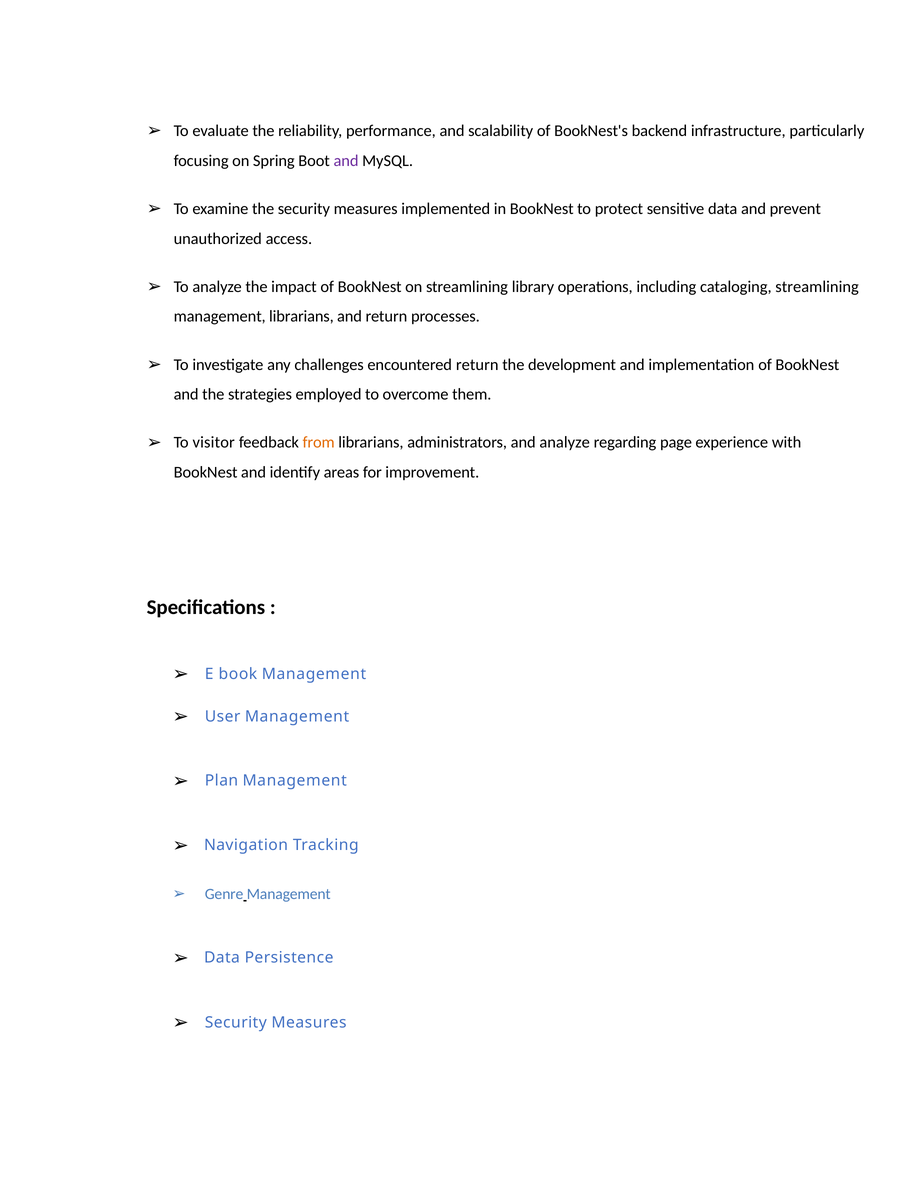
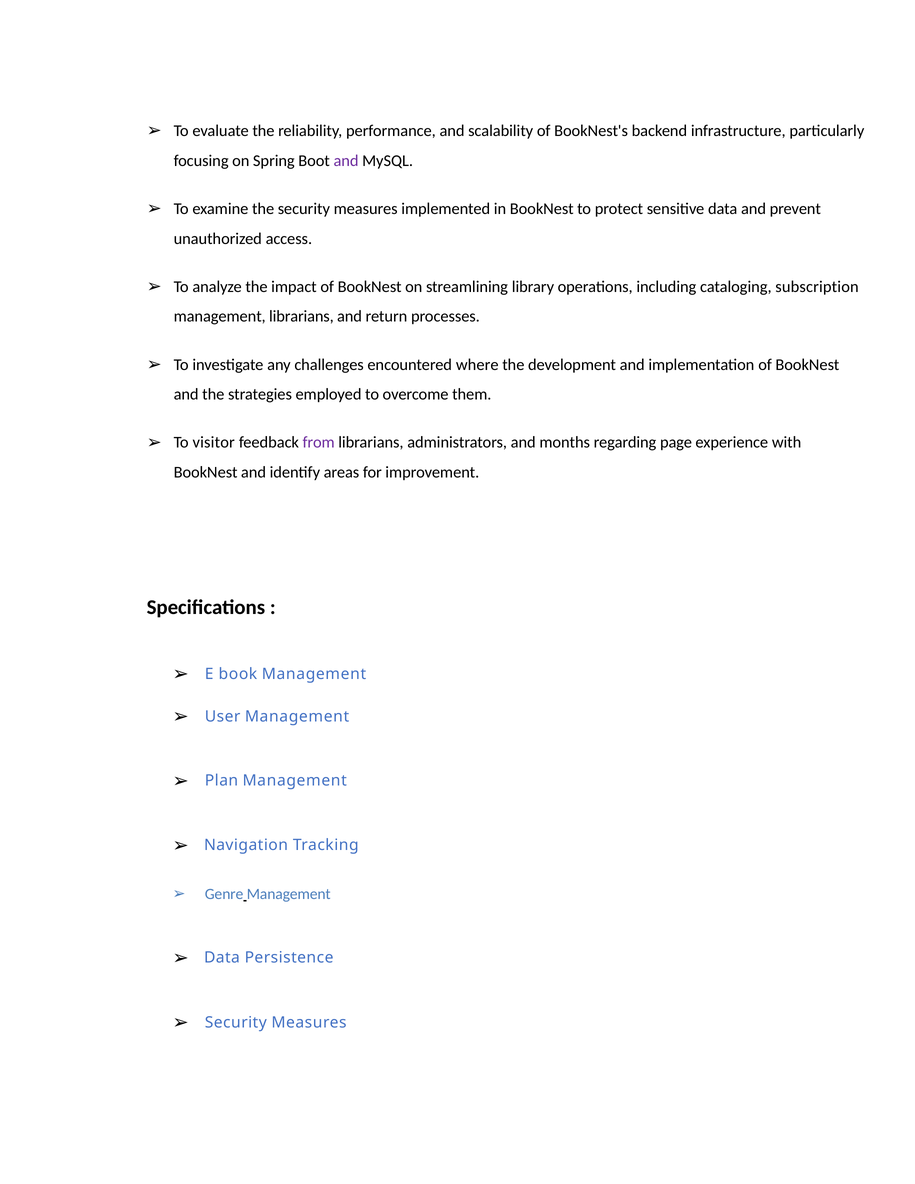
cataloging streamlining: streamlining -> subscription (817, 287)
encountered return: return -> where (477, 365)
from colour: orange -> purple (319, 442)
and analyze: analyze -> months (565, 442)
